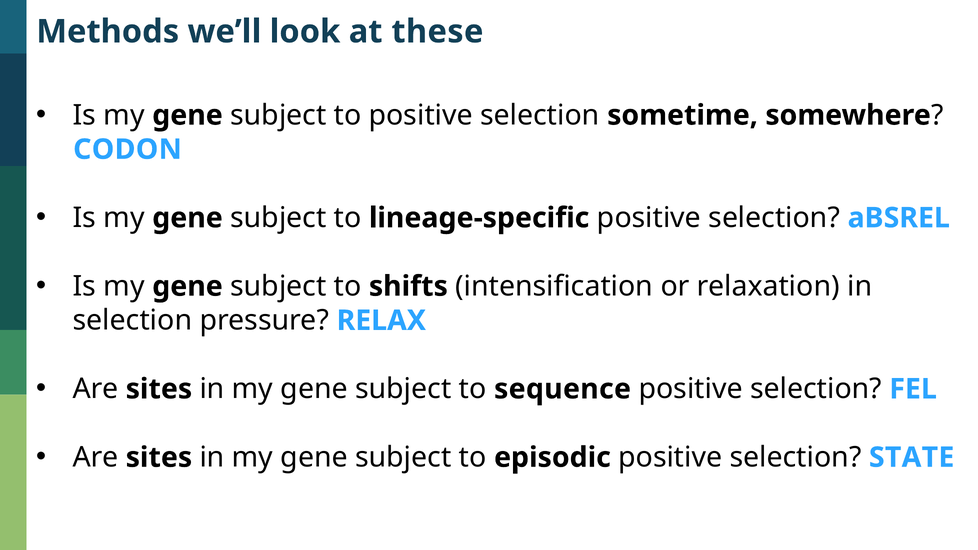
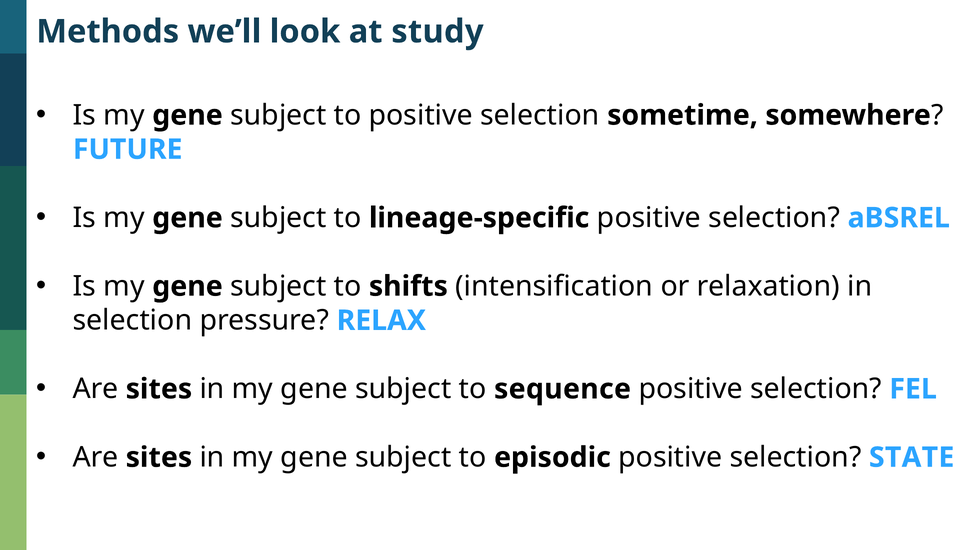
these: these -> study (437, 32)
CODON: CODON -> FUTURE (128, 149)
